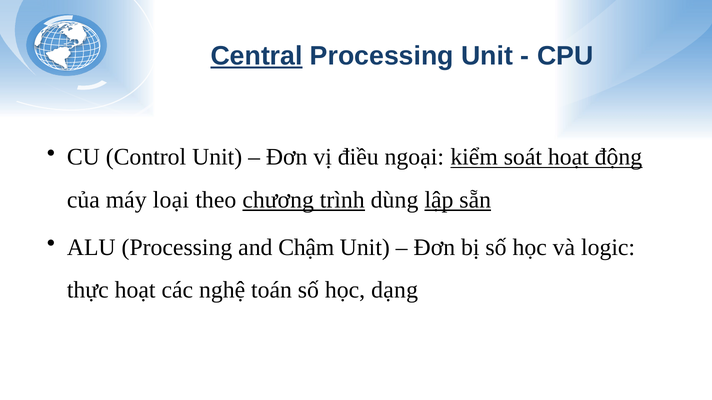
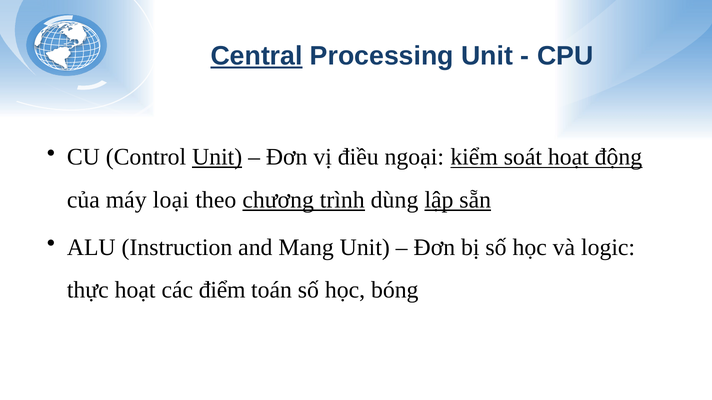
Unit underline: none -> present (217, 157)
ALU Processing: Processing -> Instruction (177, 248)
Chậm: Chậm -> Mang (306, 248)
nghệ: nghệ -> điểm (222, 290)
dạng: dạng -> bóng (395, 290)
